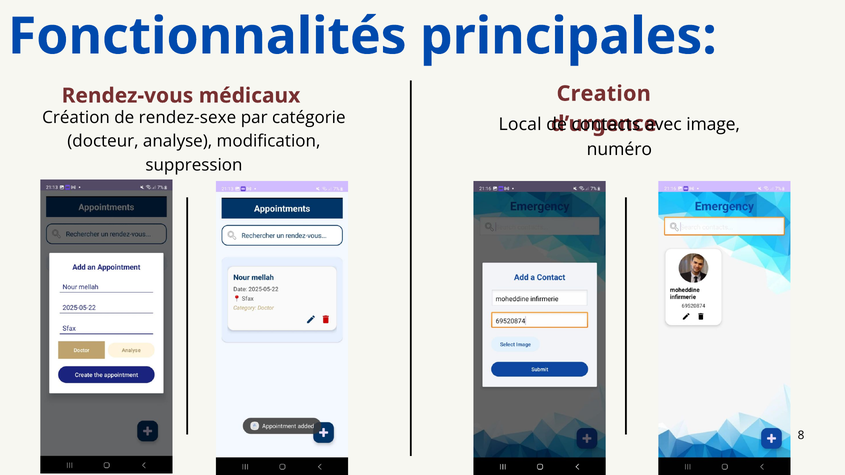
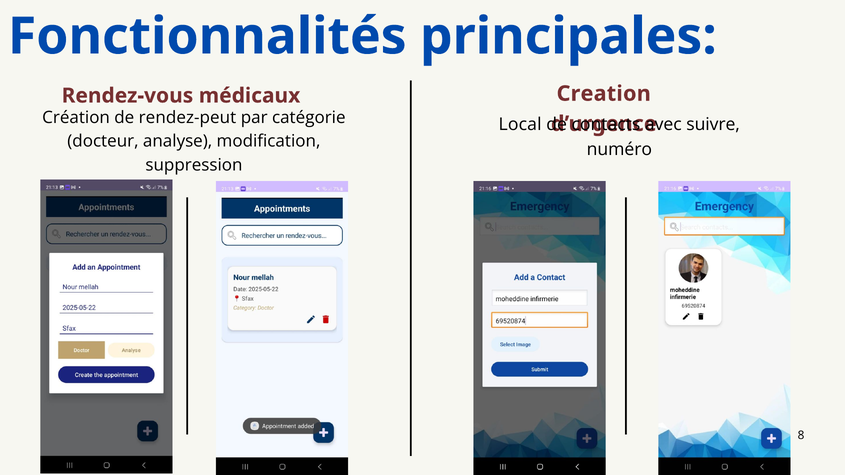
rendez-sexe: rendez-sexe -> rendez-peut (188, 118)
image: image -> suivre (713, 125)
